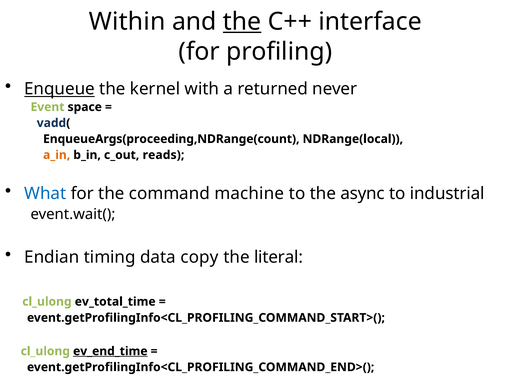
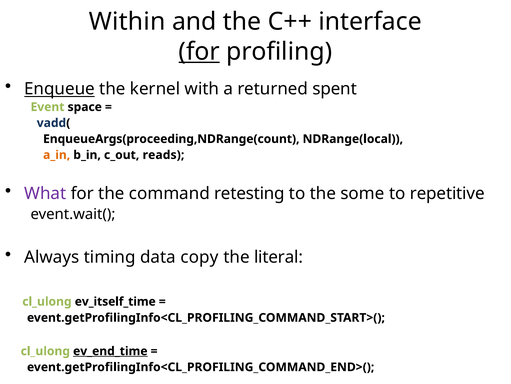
the underline: present -> none (242, 22)
for underline: none -> present (199, 51)
never: never -> spent (335, 89)
What colour: blue -> purple (45, 193)
machine: machine -> retesting (249, 193)
async: async -> some (363, 193)
industrial: industrial -> repetitive (447, 193)
Endian: Endian -> Always (52, 257)
ev_total_time: ev_total_time -> ev_itself_time (115, 301)
